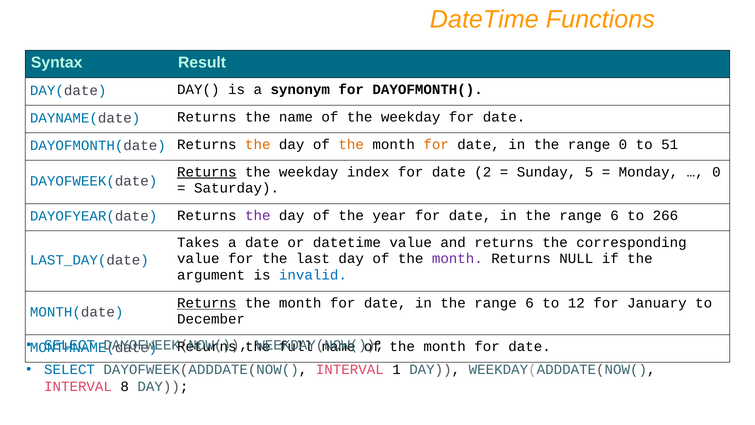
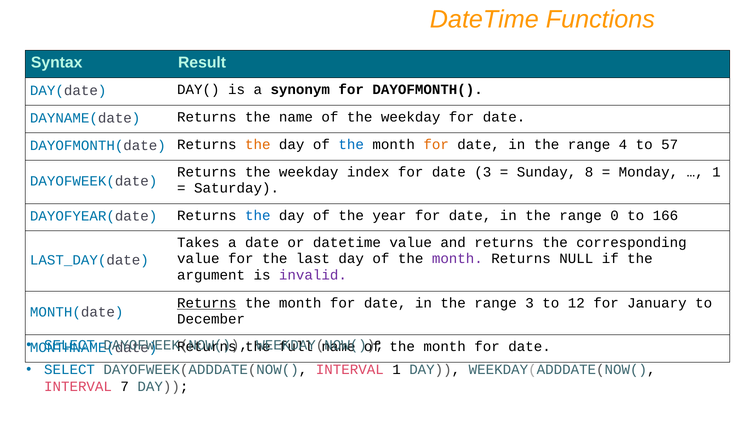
the colour: orange -> blue (351, 144)
range 0: 0 -> 4 (623, 144)
51: 51 -> 57 (670, 144)
Returns underline: present -> none (207, 172)
date 2: 2 -> 3 (483, 172)
5: 5 -> 8 (589, 172)
0: 0 -> 1 (716, 172)
the colour: purple -> blue (258, 215)
6: 6 -> 0 (614, 215)
266: 266 -> 166 (665, 215)
invalid colour: blue -> purple (313, 275)
6: 6 -> 3 (530, 303)
8: 8 -> 7 (125, 387)
